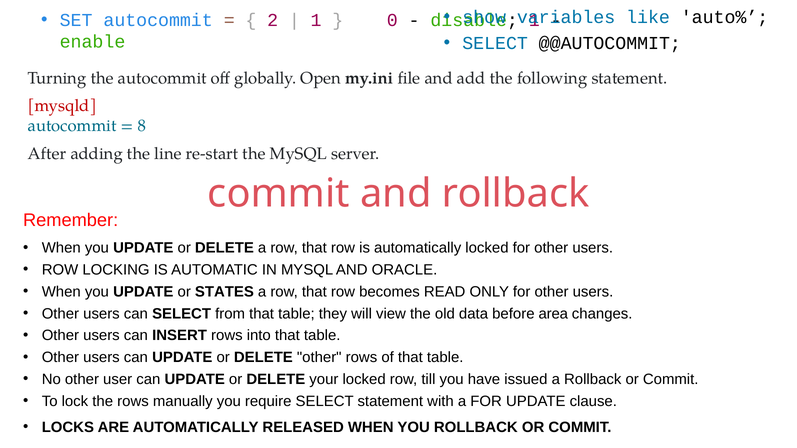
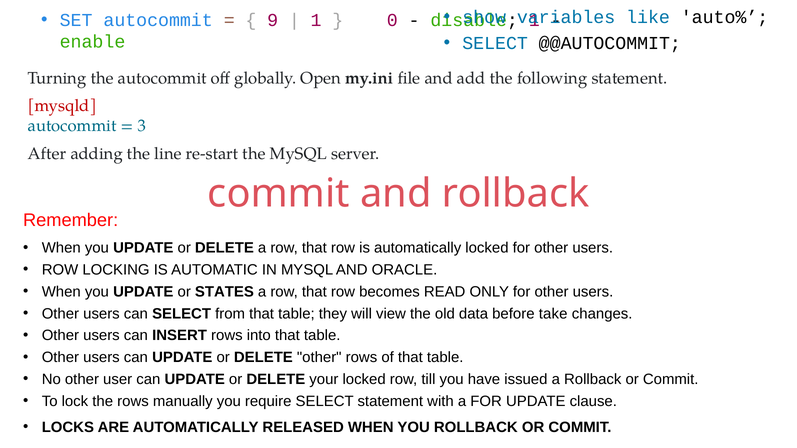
2: 2 -> 9 (273, 20)
8: 8 -> 3 (142, 126)
area: area -> take (553, 314)
